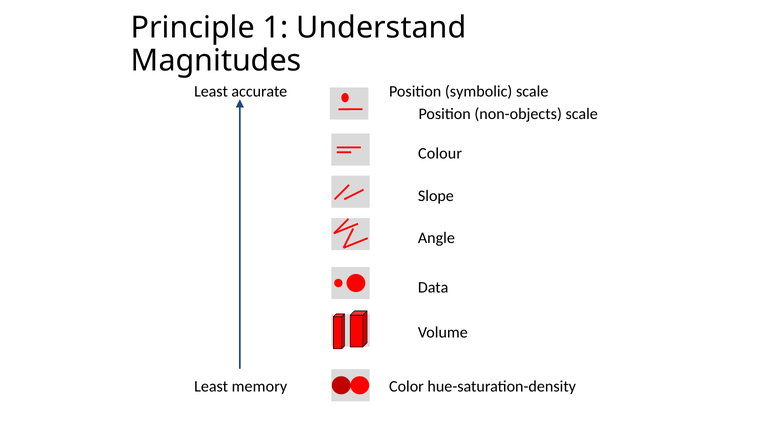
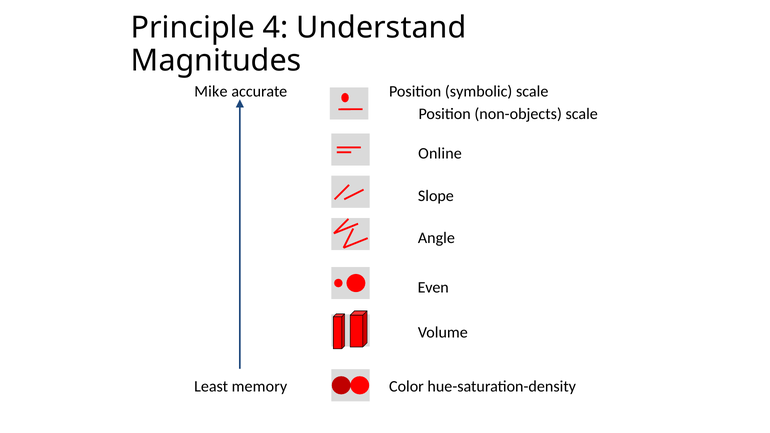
1: 1 -> 4 (276, 28)
Least: Least -> Mike (211, 91)
Colour: Colour -> Online (440, 153)
Data: Data -> Even (433, 288)
